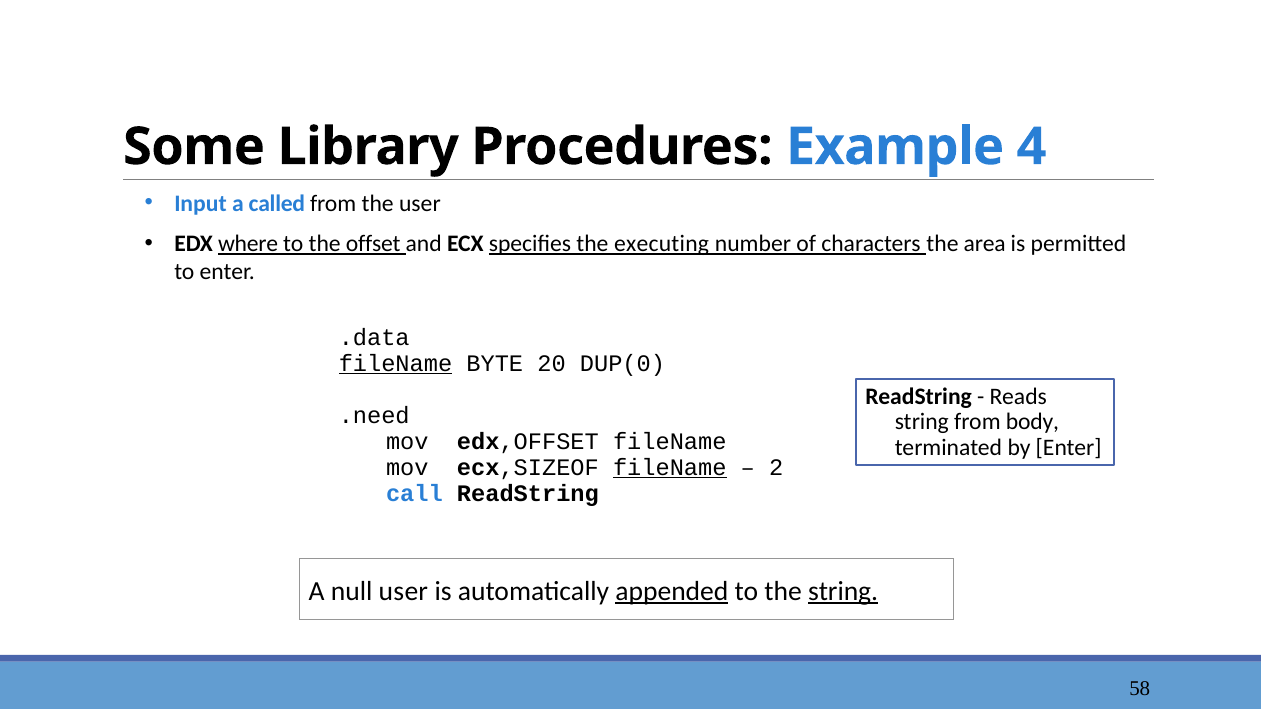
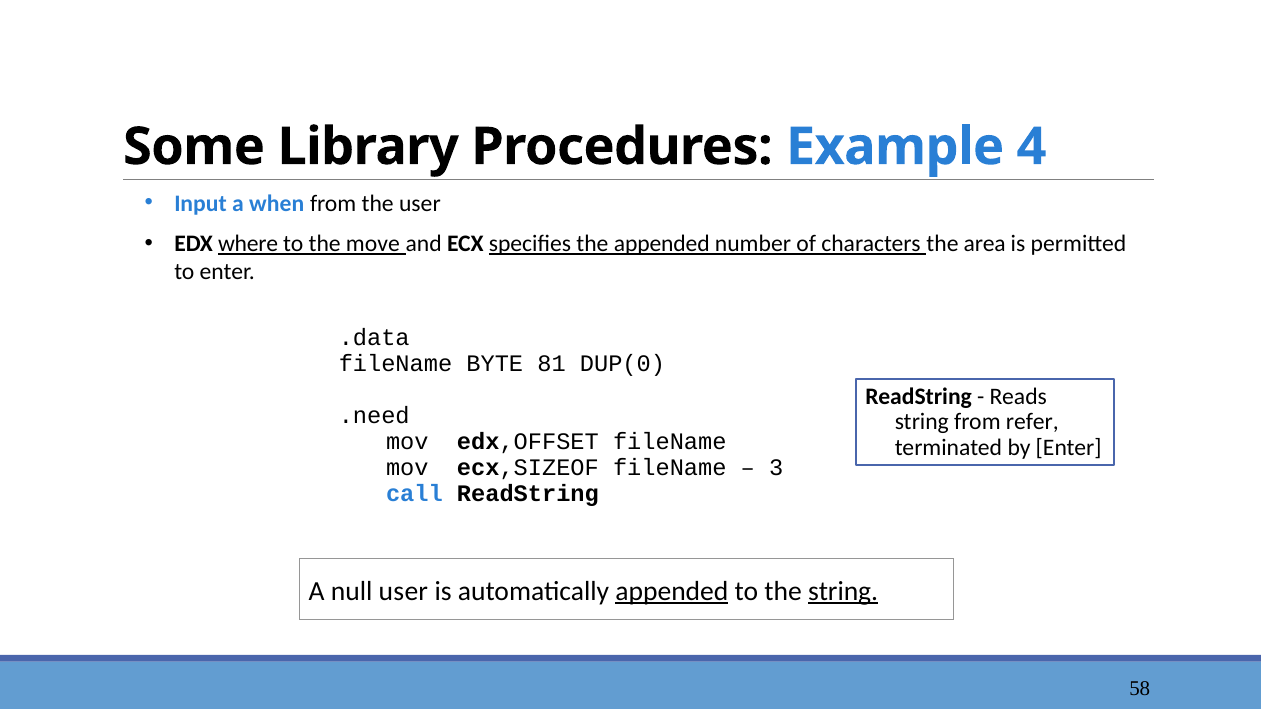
called: called -> when (277, 203)
offset: offset -> move (373, 244)
the executing: executing -> appended (662, 244)
fileName underline: present -> none (395, 364)
20: 20 -> 81 (552, 364)
body: body -> refer (1032, 422)
fileName underline: present -> none (670, 468)
2: 2 -> 3 (776, 468)
